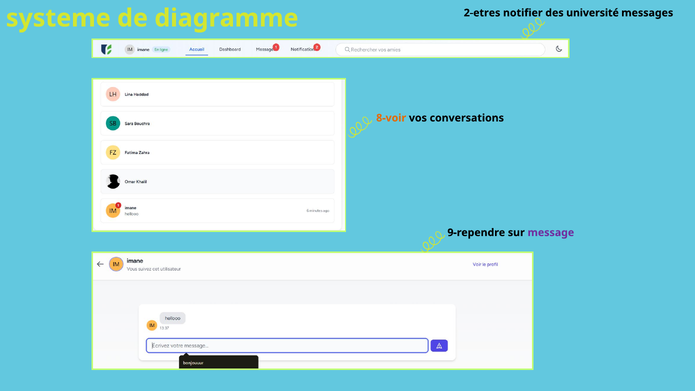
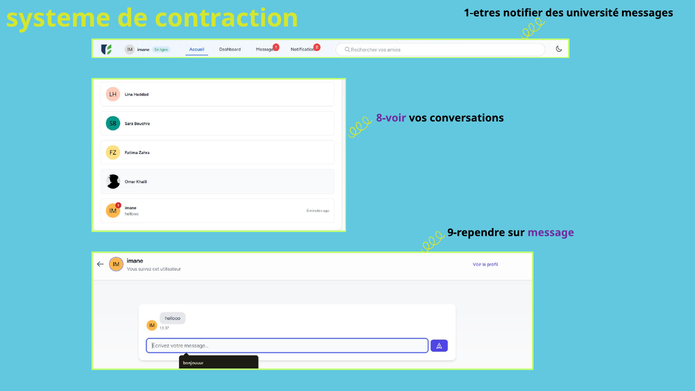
2-etres: 2-etres -> 1-etres (482, 13)
diagramme: diagramme -> contraction (226, 18)
8-voir colour: orange -> purple (391, 118)
